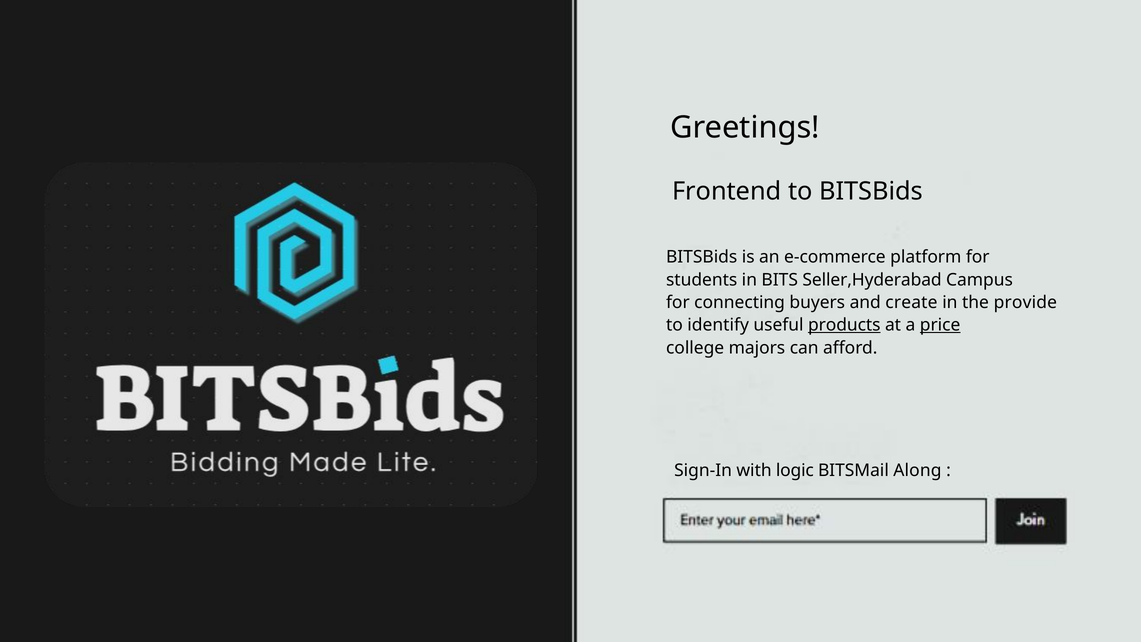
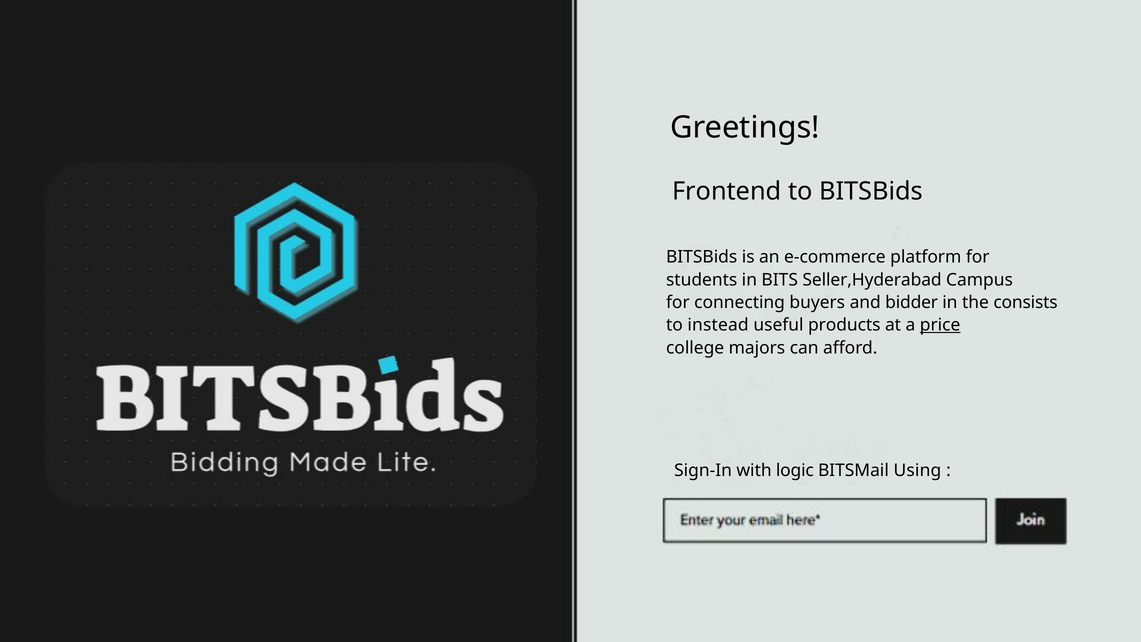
create: create -> bidder (912, 302)
provide: provide -> consists (1026, 302)
identify: identify -> instead (718, 325)
products underline: present -> none (844, 325)
Along: Along -> Using (917, 471)
